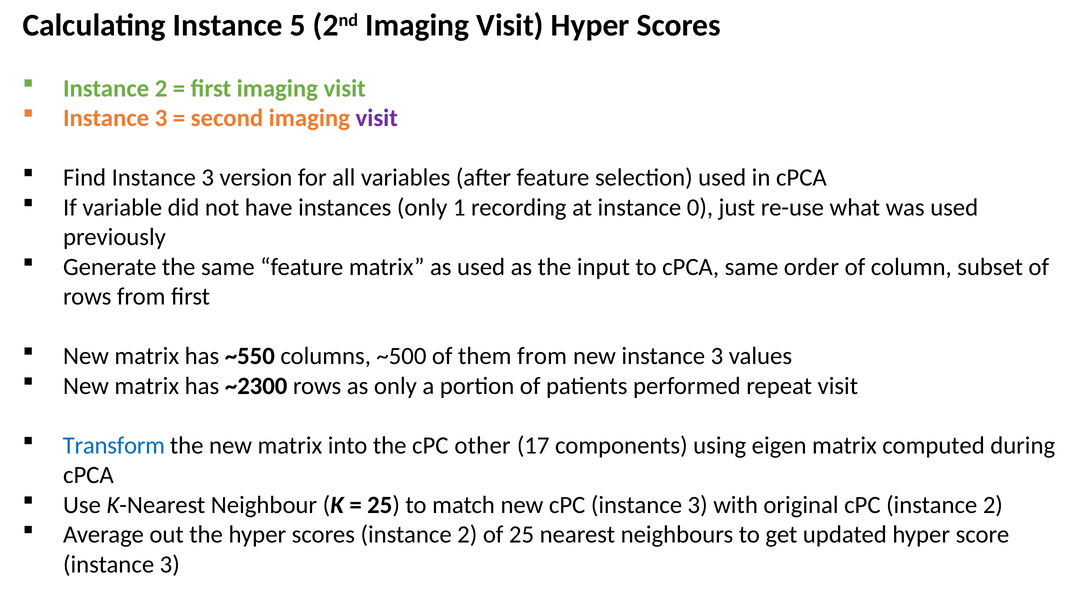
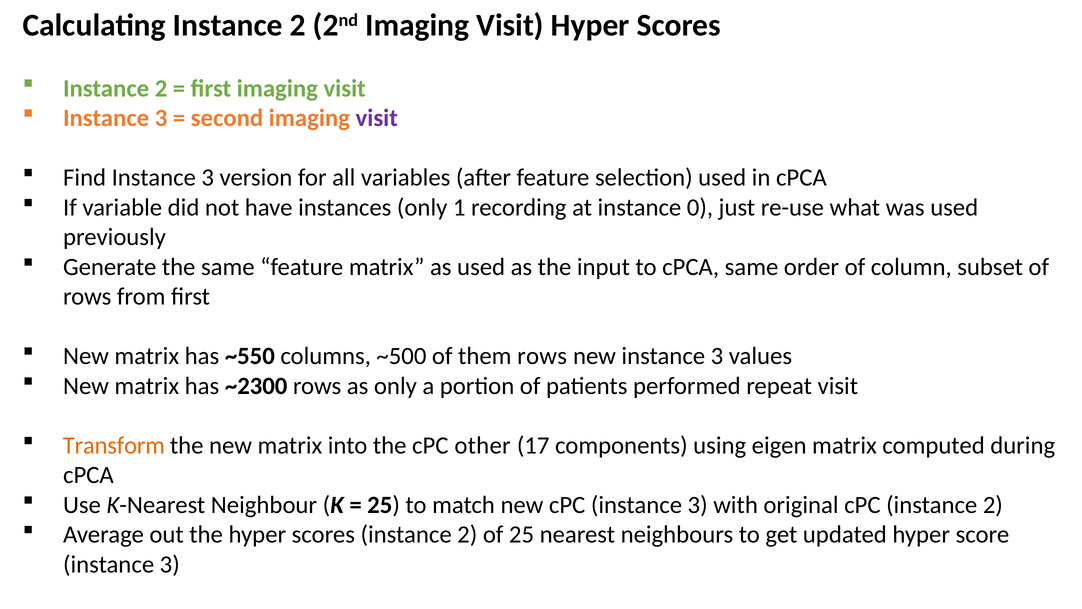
Calculating Instance 5: 5 -> 2 (298, 25)
them from: from -> rows (542, 356)
Transform colour: blue -> orange (114, 445)
